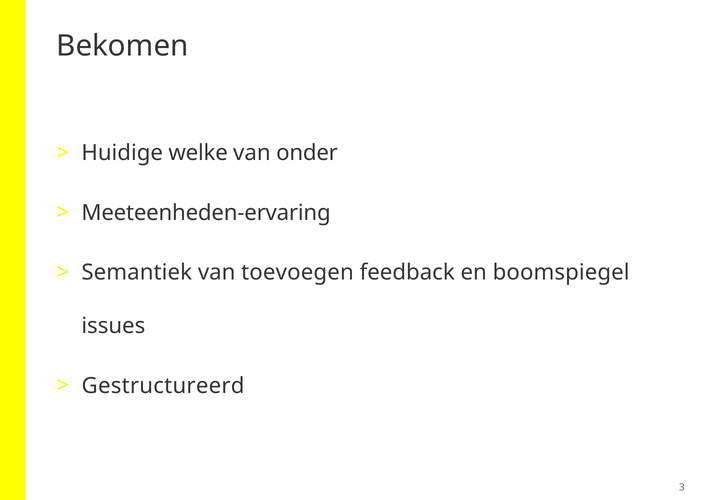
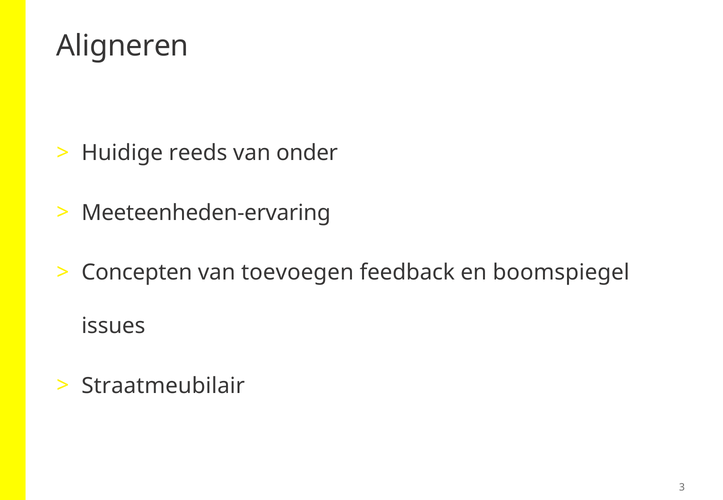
Bekomen: Bekomen -> Aligneren (123, 46)
welke: welke -> reeds (198, 153)
Semantiek: Semantiek -> Concepten (137, 273)
Gestructureerd: Gestructureerd -> Straatmeubilair (163, 386)
